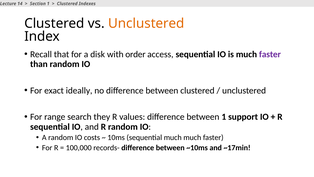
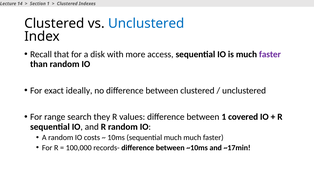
Unclustered colour: orange -> blue (146, 23)
order: order -> more (135, 54)
support: support -> covered (243, 117)
